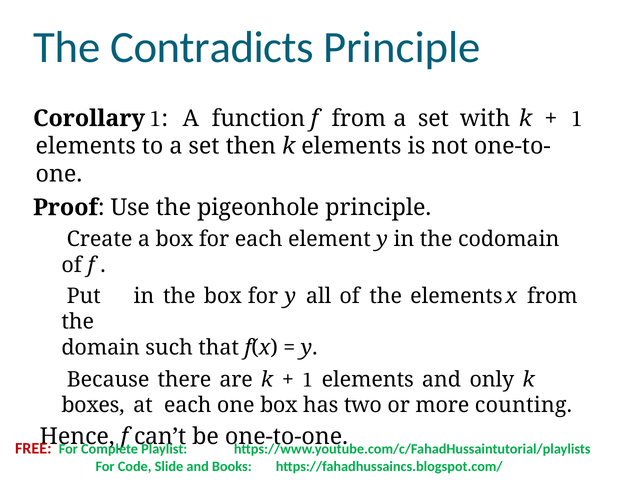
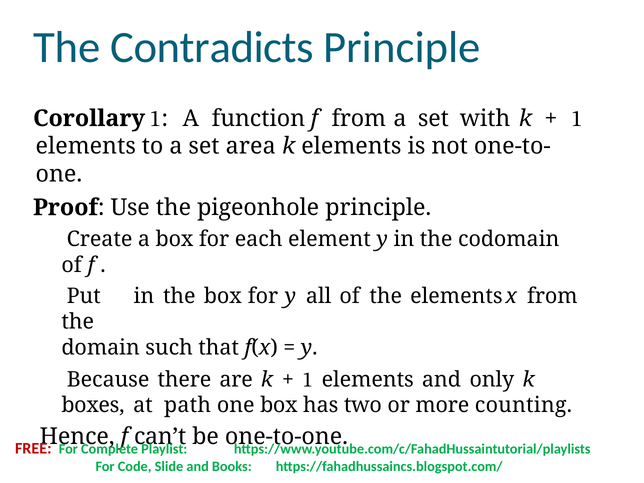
then: then -> area (251, 146)
at each: each -> path (188, 405)
